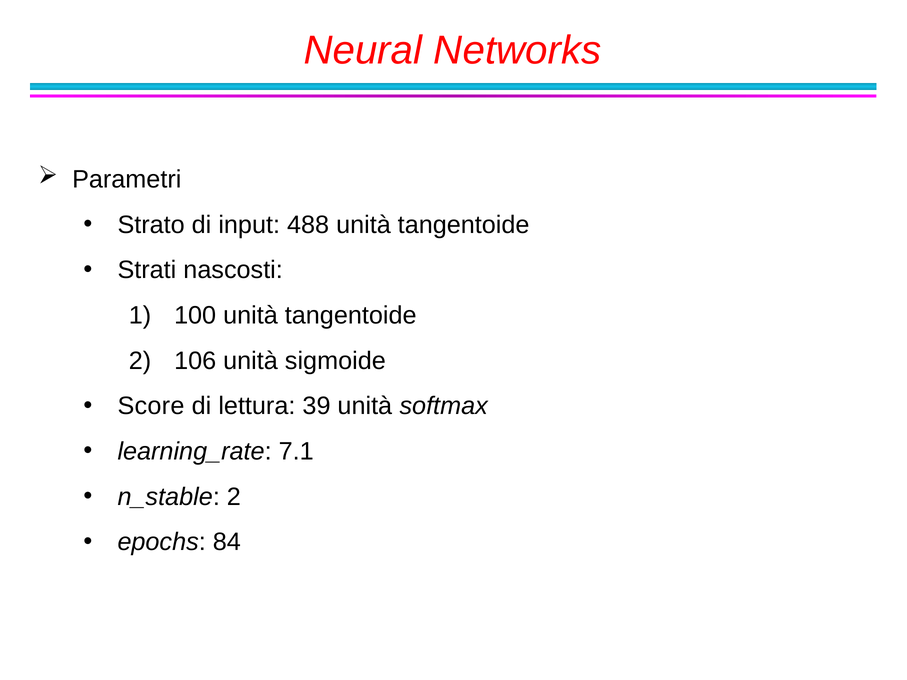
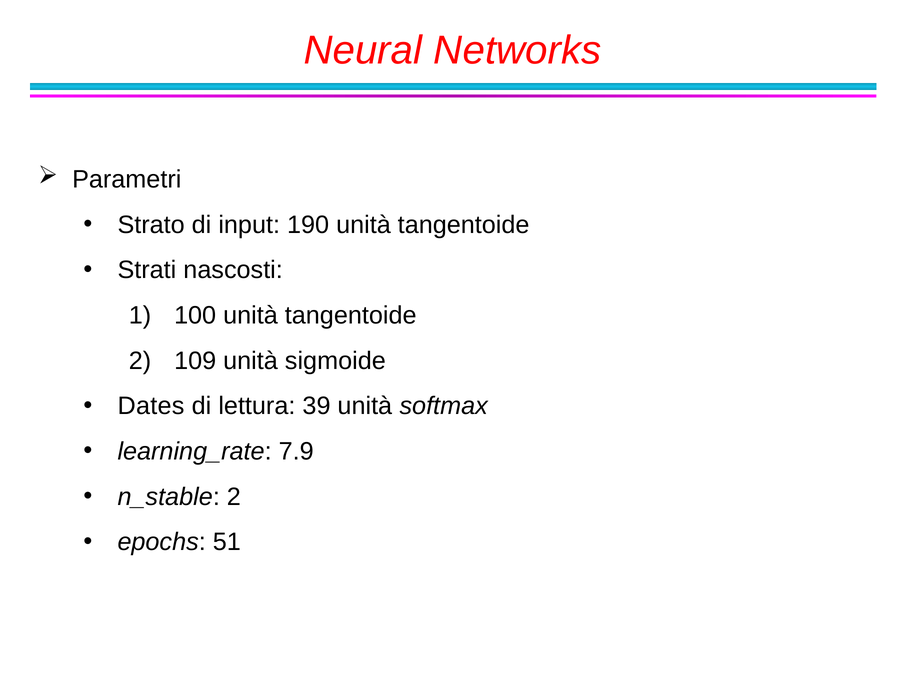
488: 488 -> 190 (308, 225)
106: 106 -> 109 (195, 361)
Score: Score -> Dates (151, 406)
7.1: 7.1 -> 7.9 (296, 452)
84: 84 -> 51 (227, 542)
